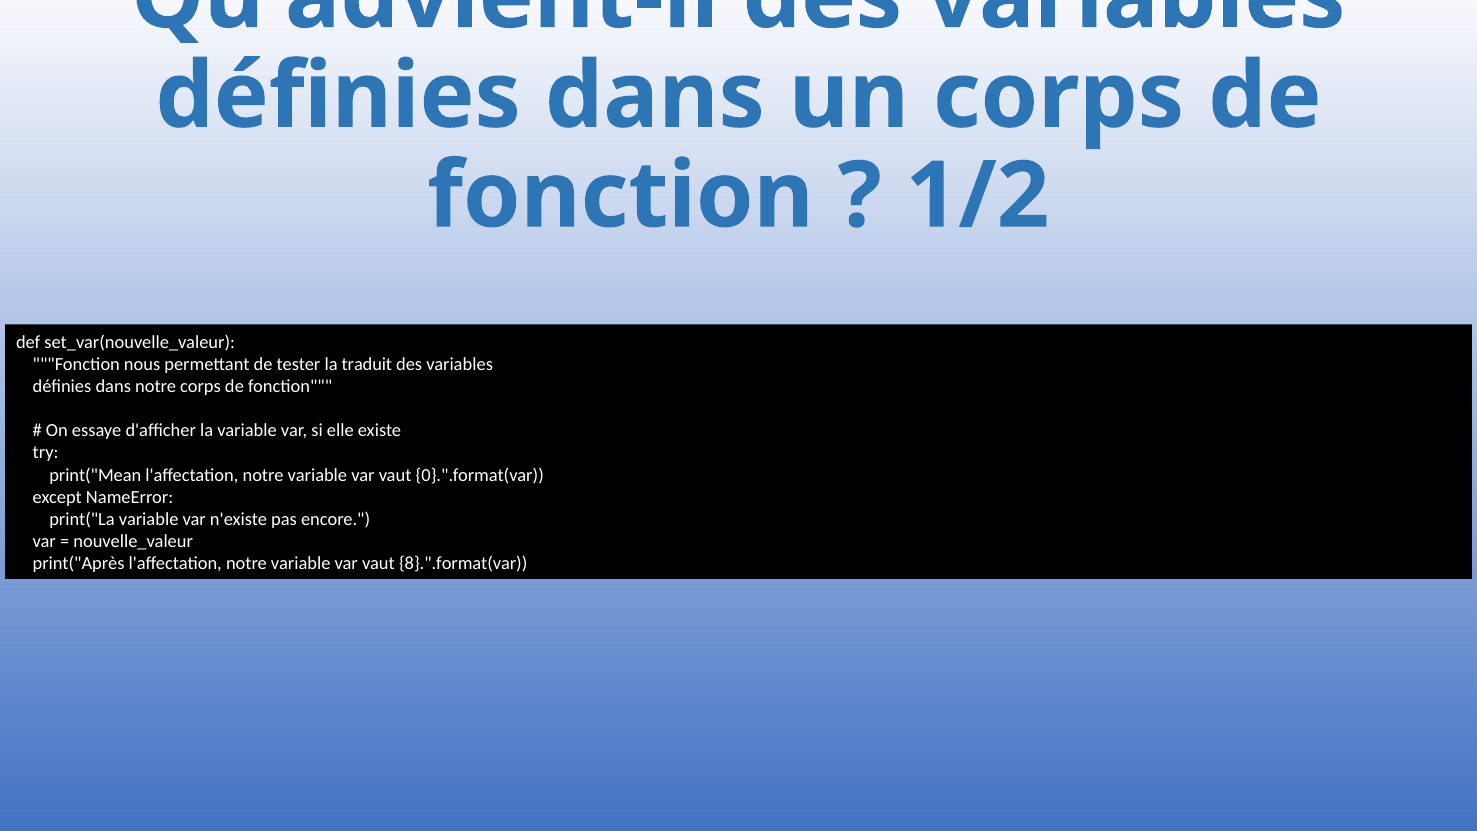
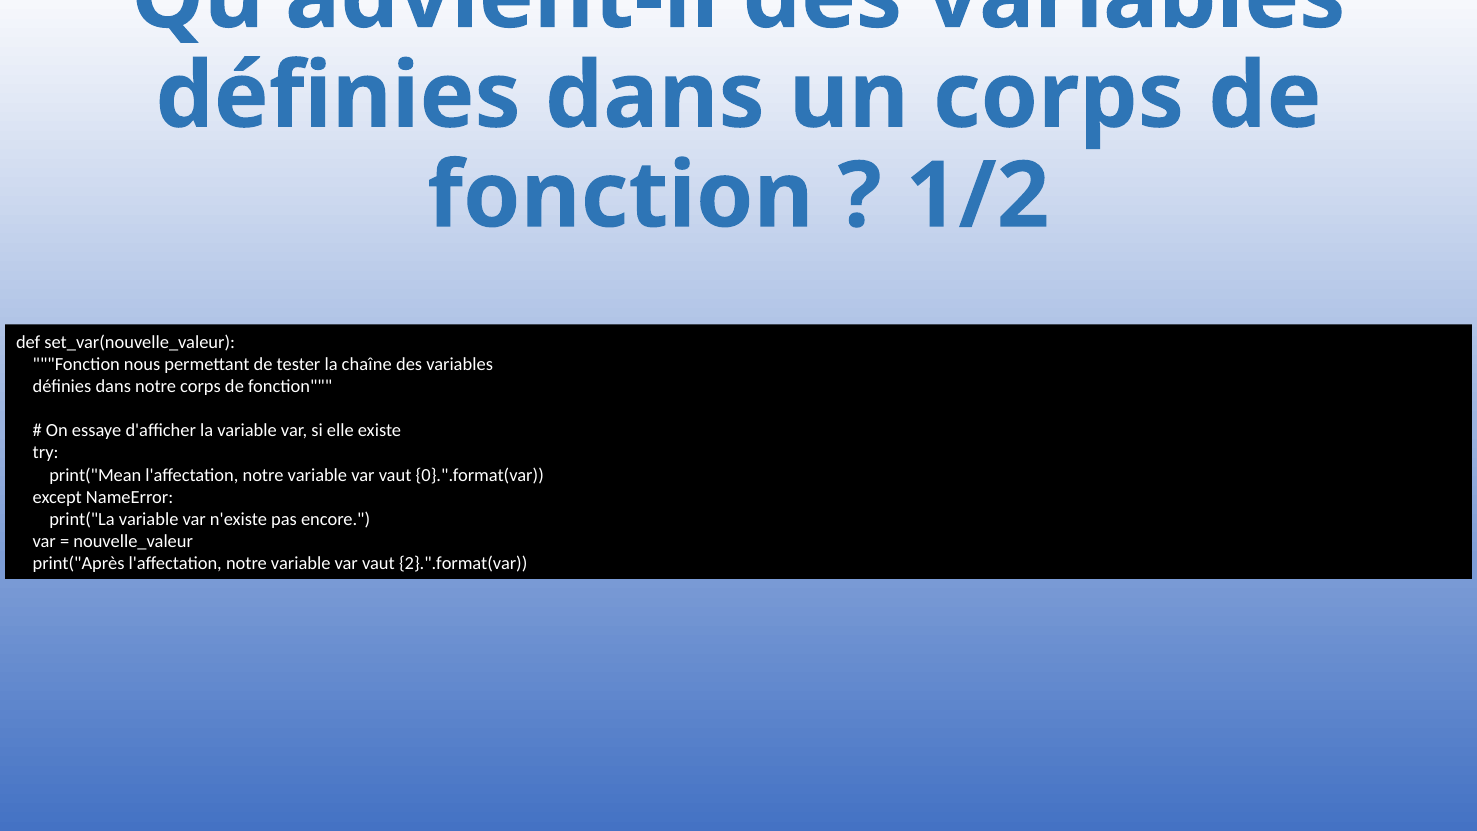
traduit: traduit -> chaîne (367, 364)
8}.".format(var: 8}.".format(var -> 2}.".format(var (463, 564)
